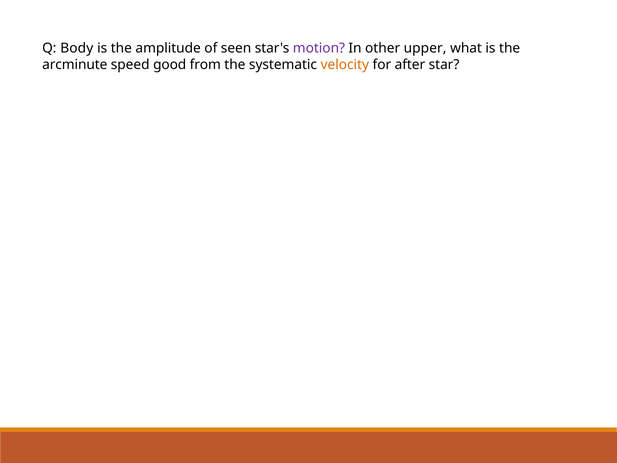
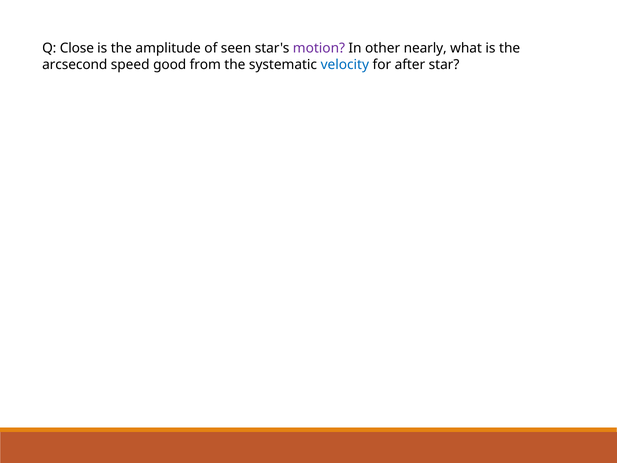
Body: Body -> Close (77, 48)
upper: upper -> nearly (425, 48)
arcminute: arcminute -> arcsecond (75, 65)
velocity colour: orange -> blue (345, 65)
